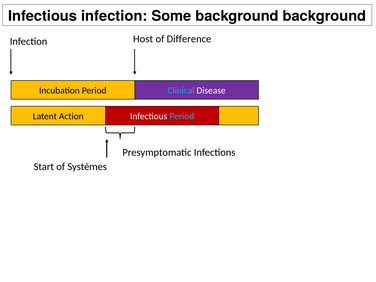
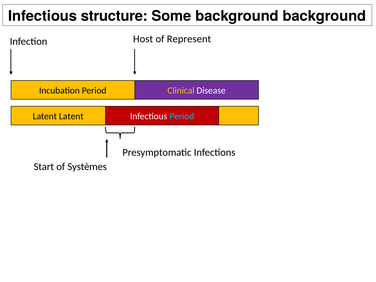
Infectious infection: infection -> structure (114, 16)
Difference: Difference -> Represent (189, 39)
Clinical colour: light blue -> yellow (181, 90)
Latent Action: Action -> Latent (71, 116)
